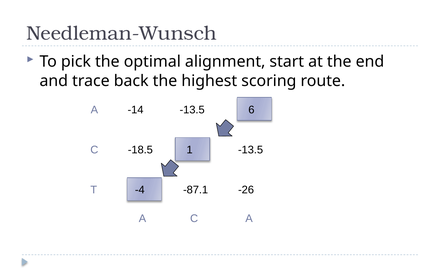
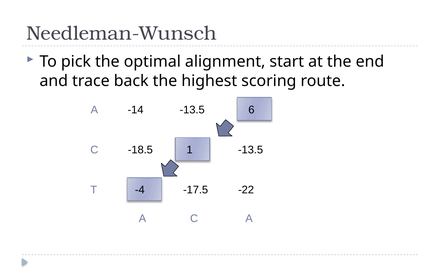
-87.1: -87.1 -> -17.5 (196, 190)
-26: -26 -> -22 (246, 190)
